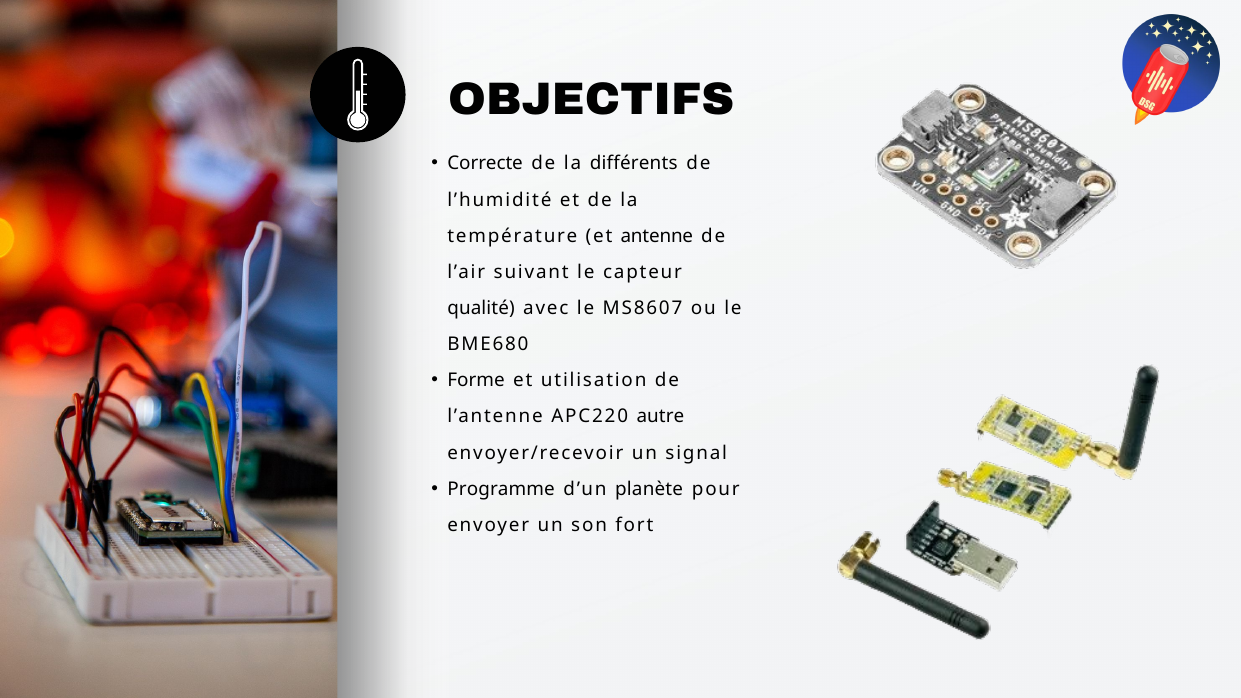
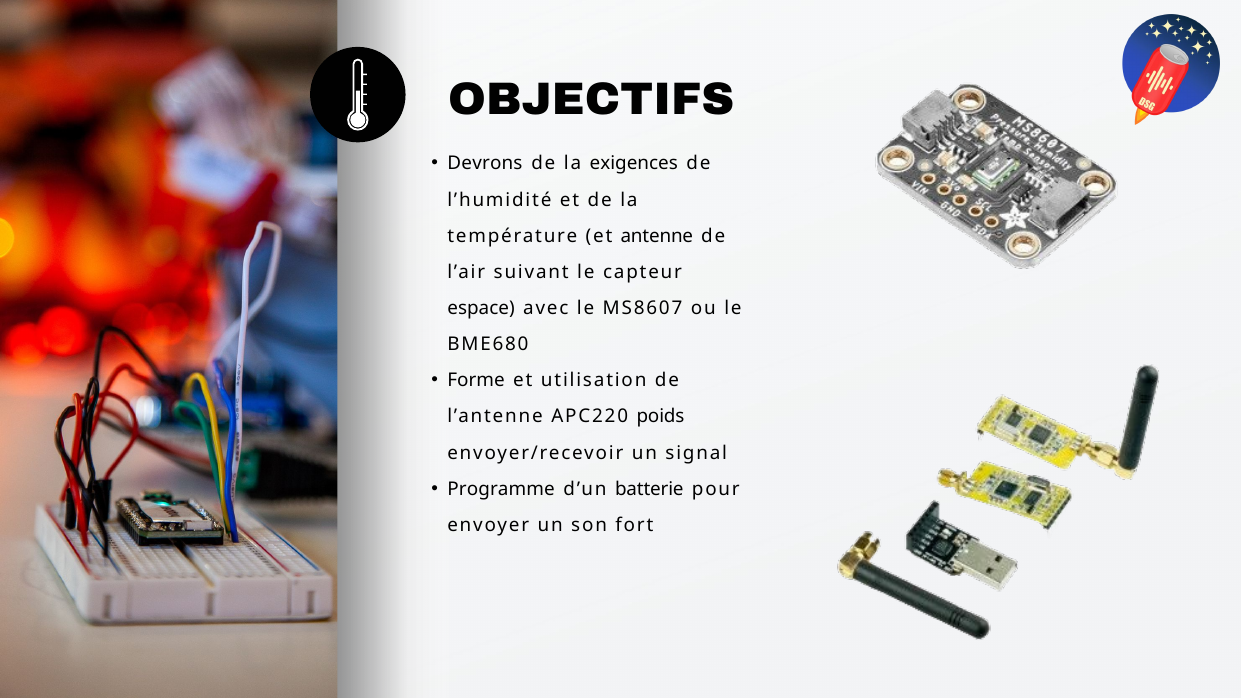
Correcte: Correcte -> Devrons (485, 164)
différents: différents -> exigences (634, 164)
qualité: qualité -> espace (481, 308)
autre: autre -> poids (661, 417)
planète: planète -> batterie (649, 489)
